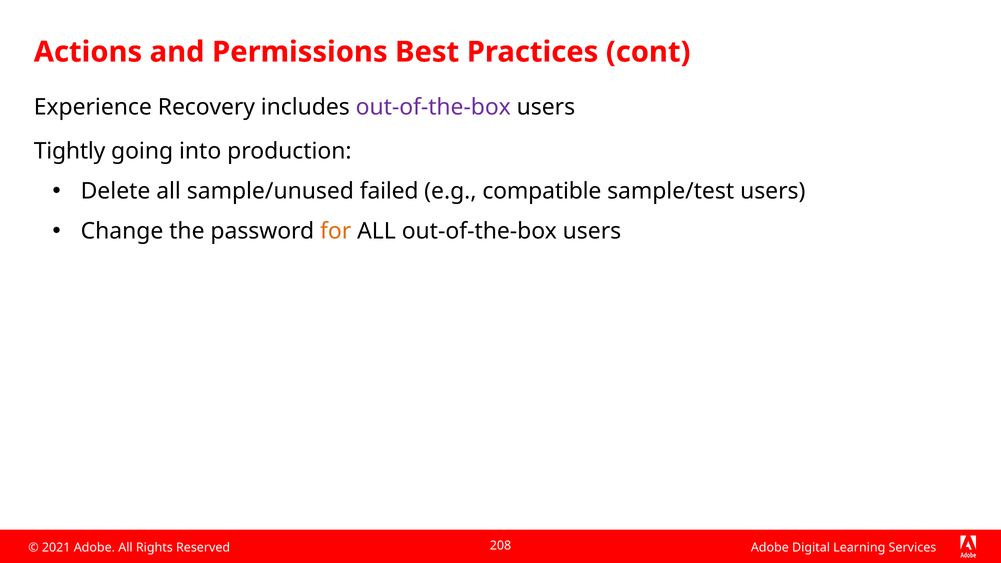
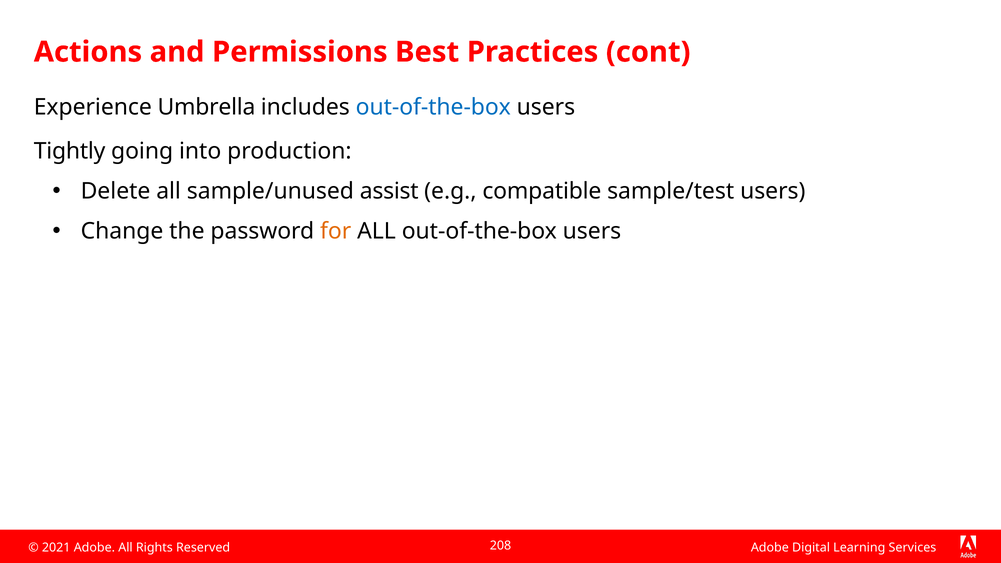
Recovery: Recovery -> Umbrella (206, 107)
out-of-the-box colour: purple -> blue (433, 107)
failed: failed -> assist (389, 191)
